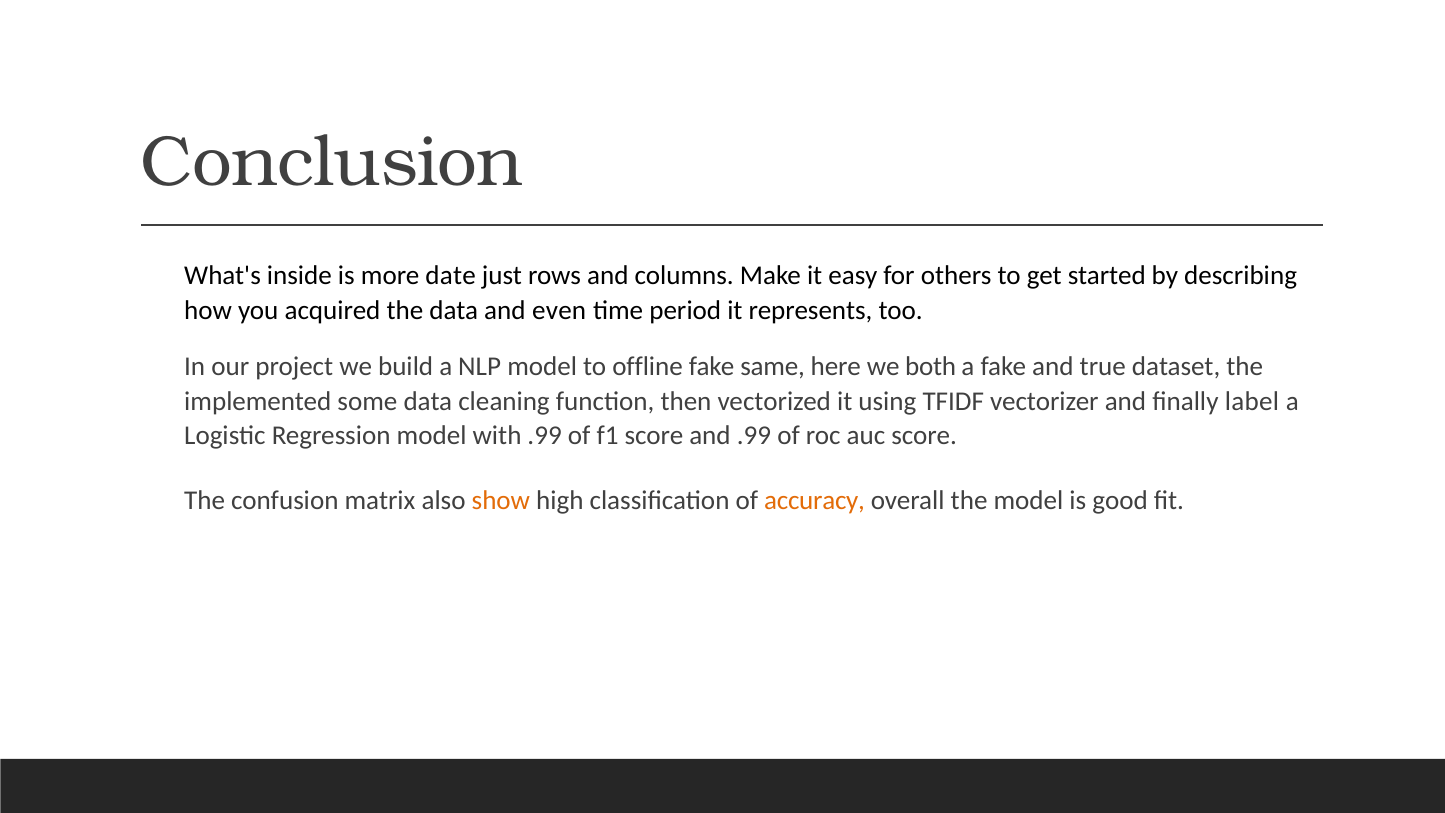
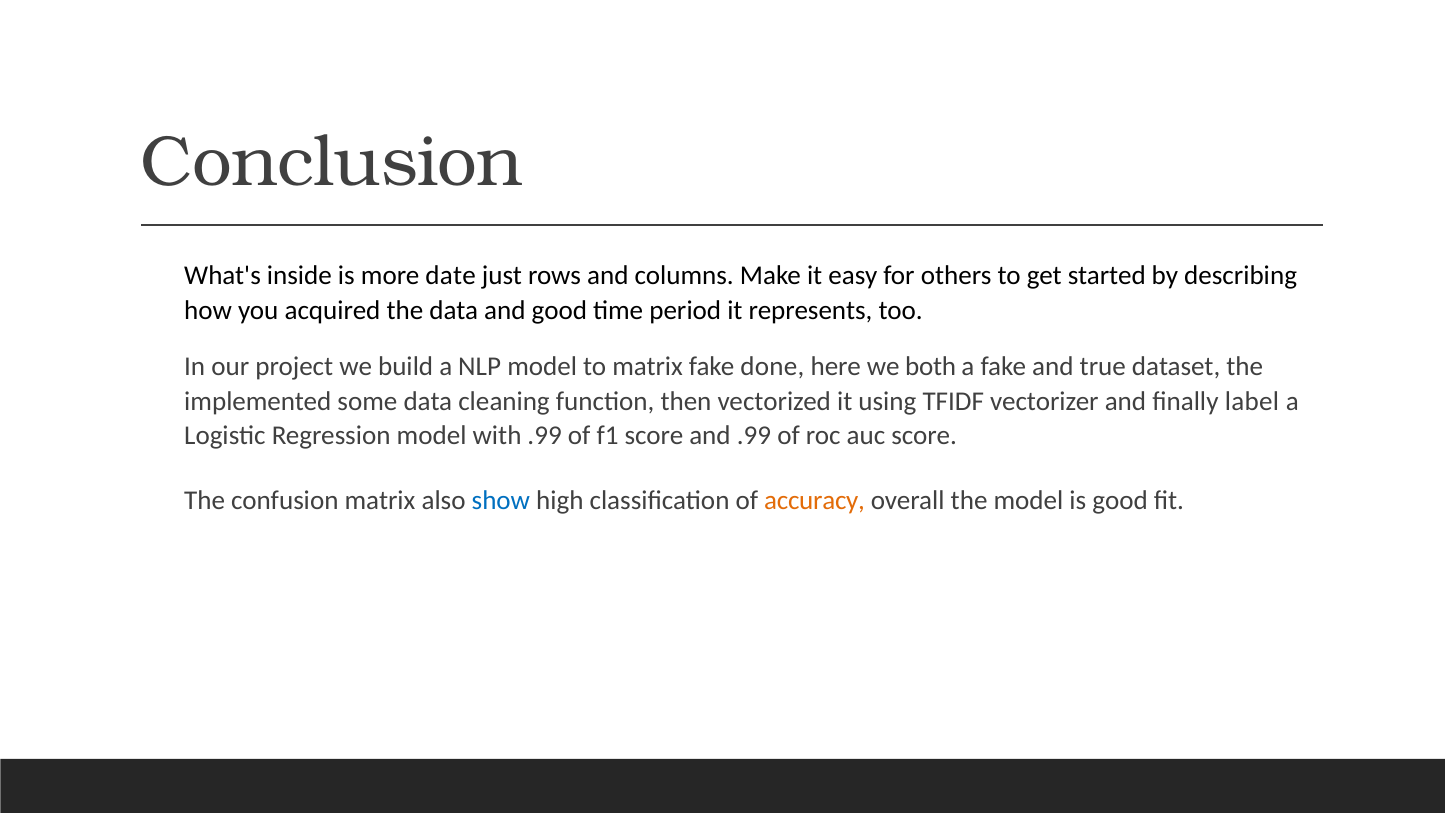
and even: even -> good (559, 310)
to offline: offline -> matrix (648, 366)
same: same -> done (772, 366)
show colour: orange -> blue (501, 501)
